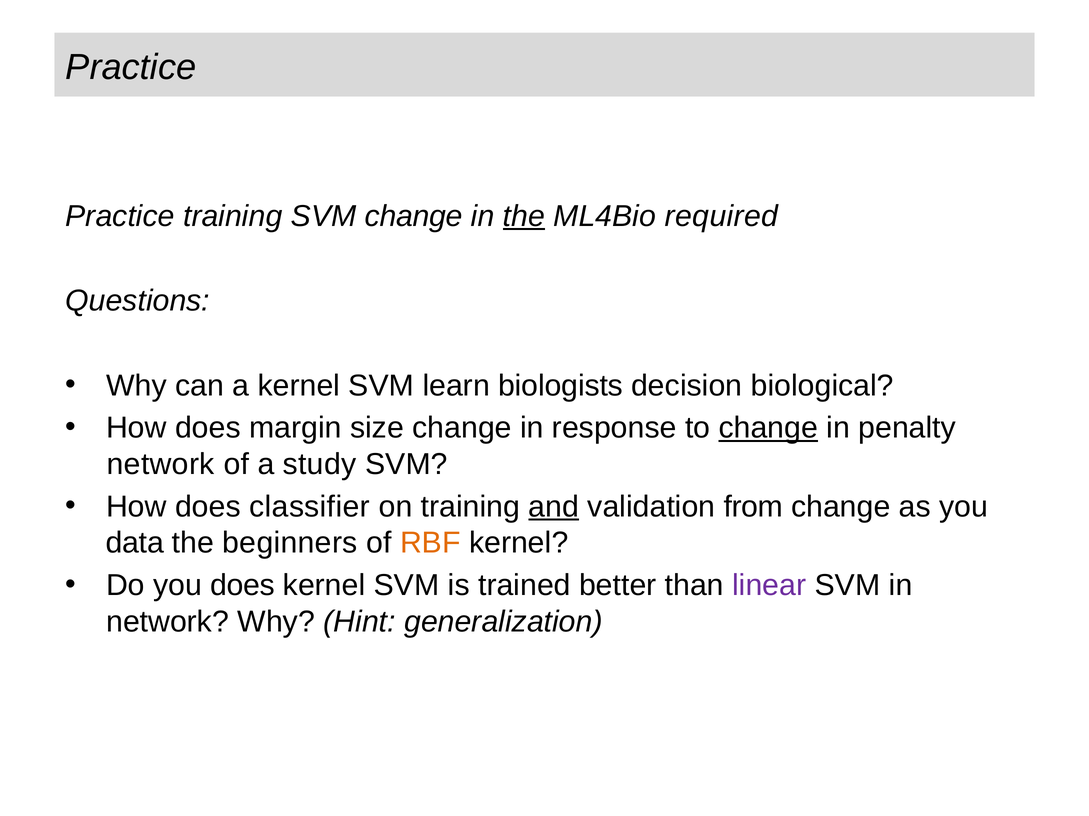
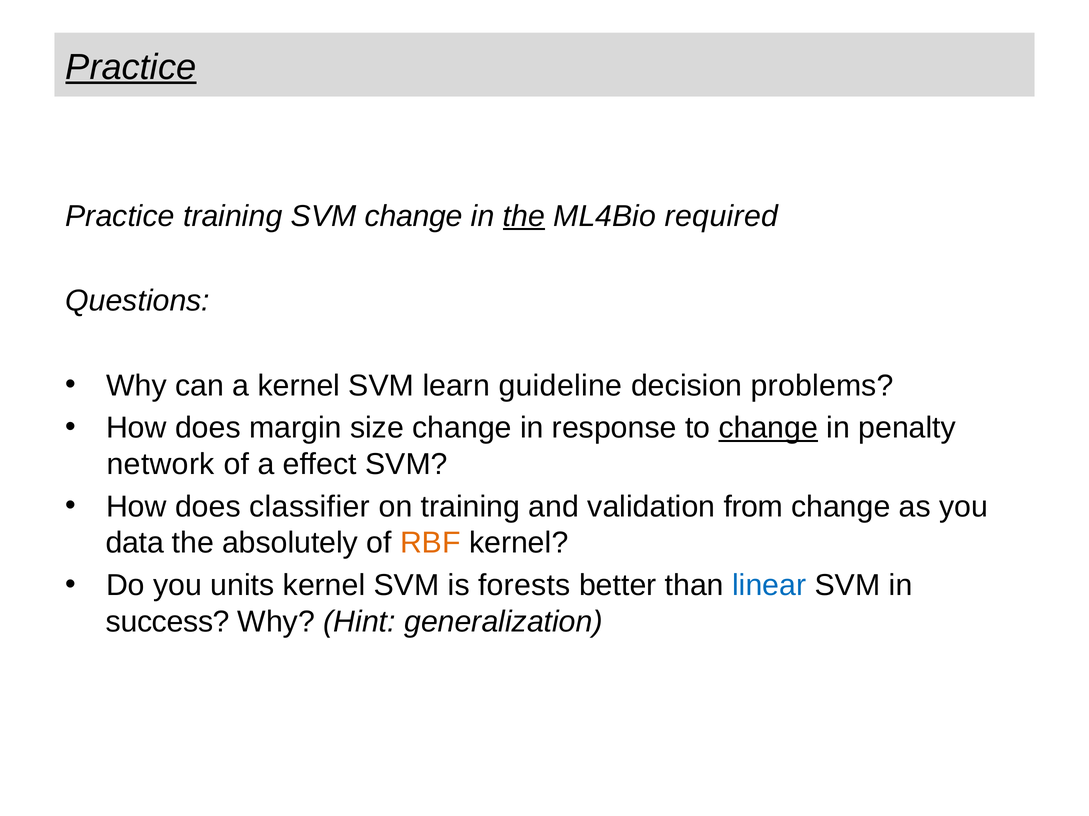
Practice underline: none -> present (131, 67)
biologists: biologists -> guideline (560, 386)
biological: biological -> problems (822, 386)
study: study -> effect (320, 465)
and underline: present -> none (554, 507)
beginners: beginners -> absolutely (290, 543)
you does: does -> units (242, 586)
trained: trained -> forests (524, 586)
linear colour: purple -> blue (769, 586)
network: network -> success (168, 622)
